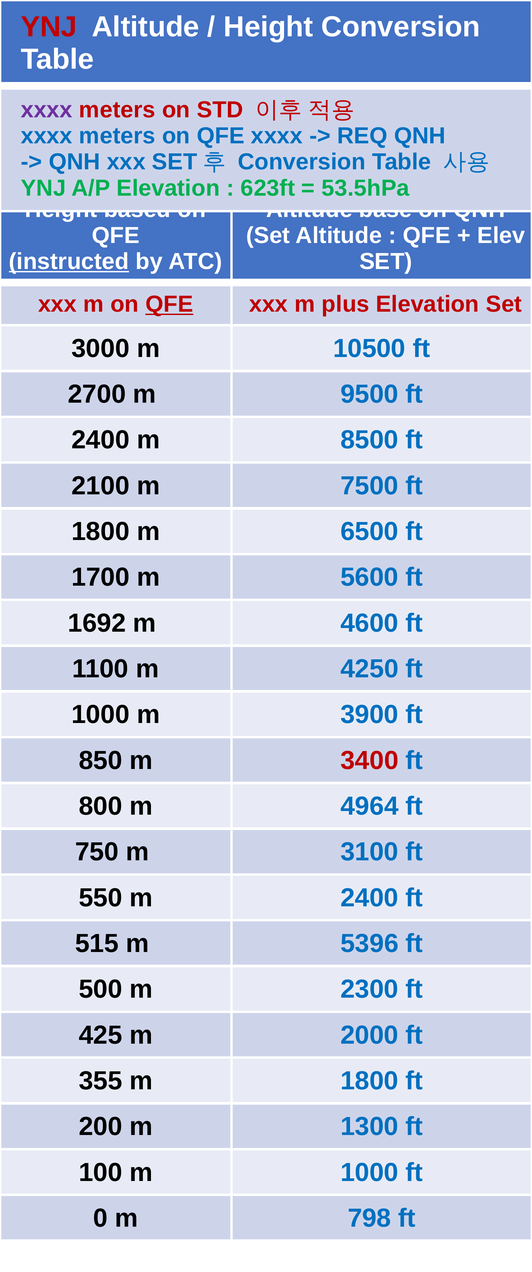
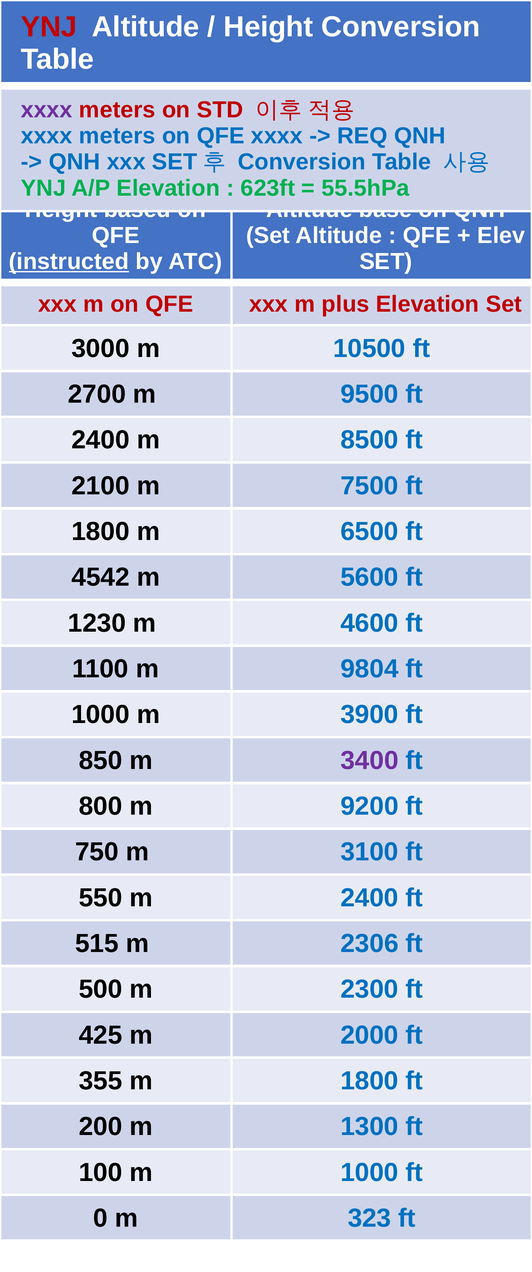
53.5hPa: 53.5hPa -> 55.5hPa (365, 188)
QFE underline: present -> none (169, 305)
1700: 1700 -> 4542 (101, 578)
1692: 1692 -> 1230 (97, 624)
4250: 4250 -> 9804 (370, 669)
3400 colour: red -> purple (370, 761)
4964: 4964 -> 9200 (370, 807)
5396: 5396 -> 2306 (370, 944)
798: 798 -> 323 (369, 1219)
